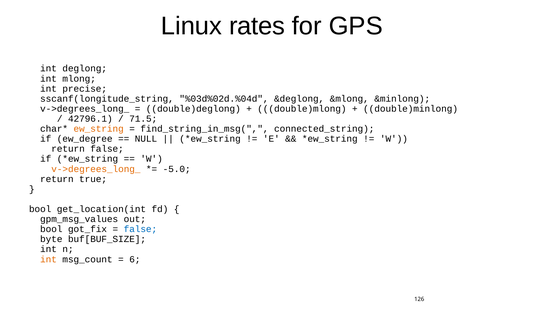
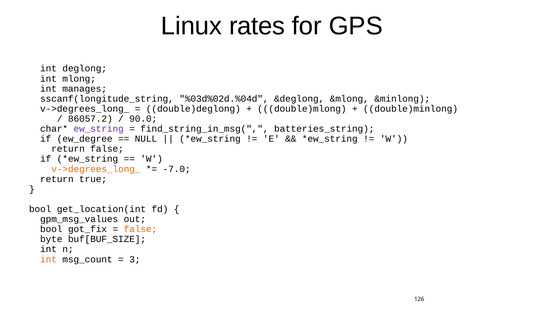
precise: precise -> manages (85, 89)
42796.1: 42796.1 -> 86057.2 (90, 119)
71.5: 71.5 -> 90.0 (143, 119)
ew_string colour: orange -> purple (99, 129)
connected_string: connected_string -> batteries_string (324, 129)
-5.0: -5.0 -> -7.0 (177, 169)
false colour: blue -> orange (140, 229)
6: 6 -> 3 (135, 260)
